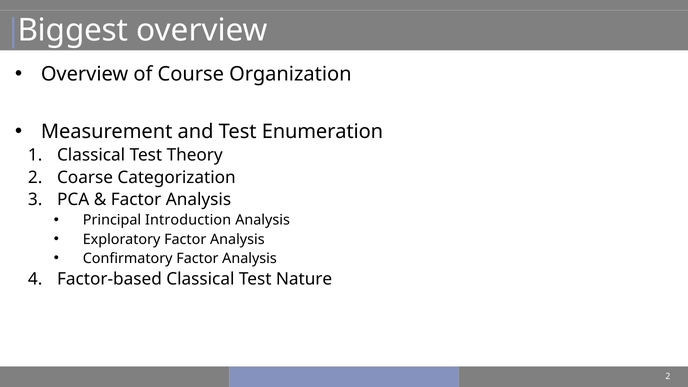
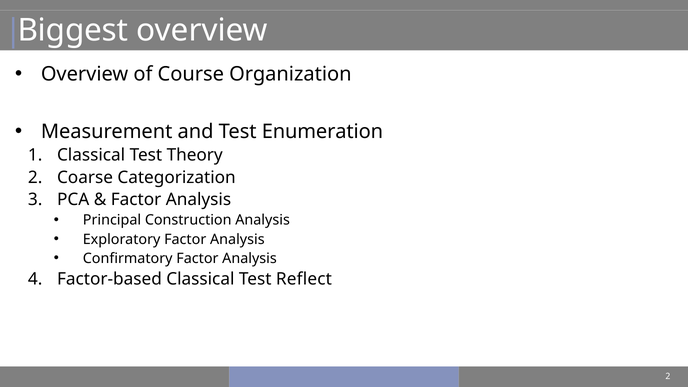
Introduction: Introduction -> Construction (188, 220)
Nature: Nature -> Reflect (304, 279)
